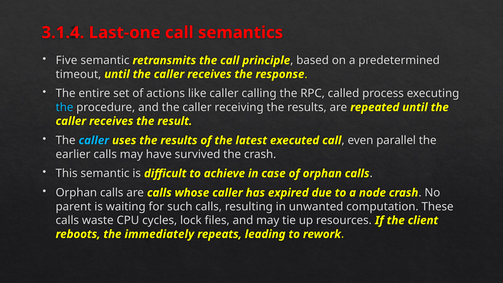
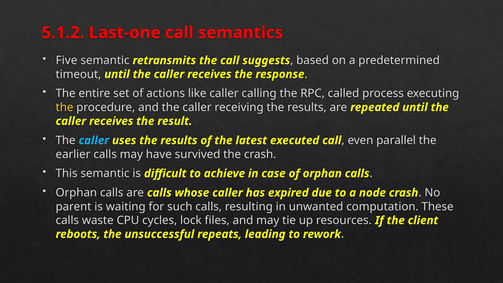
3.1.4: 3.1.4 -> 5.1.2 (63, 33)
principle: principle -> suggests (266, 60)
the colour: light blue -> yellow (65, 107)
immediately: immediately -> unsuccessful (159, 234)
